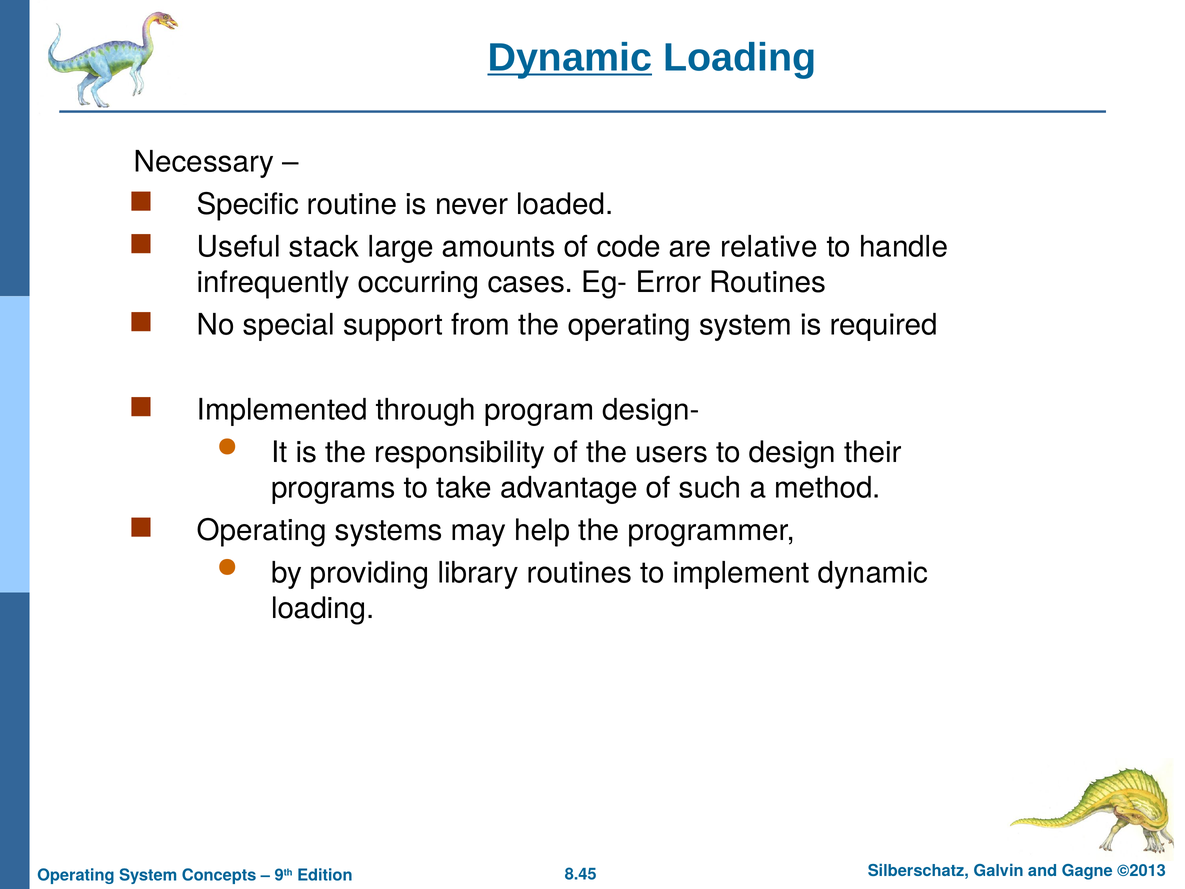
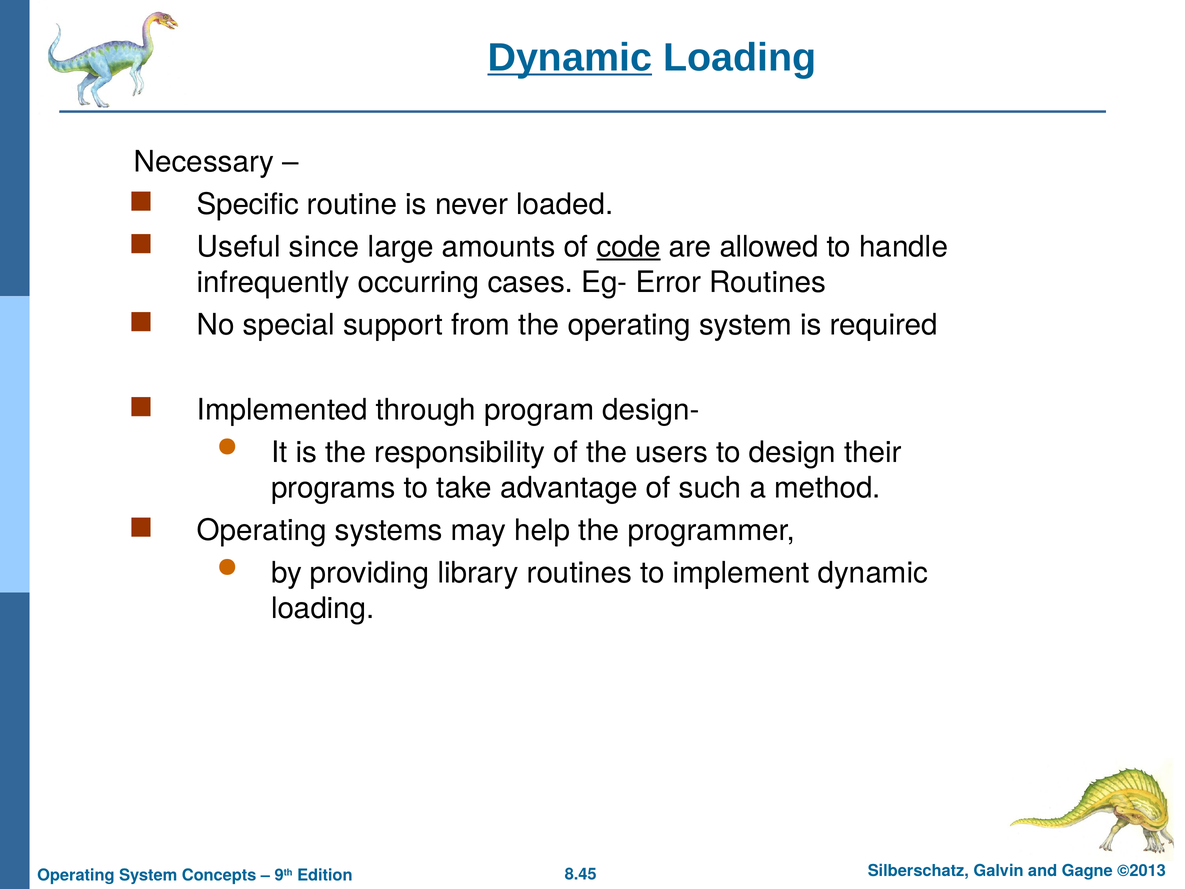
stack: stack -> since (324, 247)
code underline: none -> present (629, 247)
relative: relative -> allowed (769, 247)
